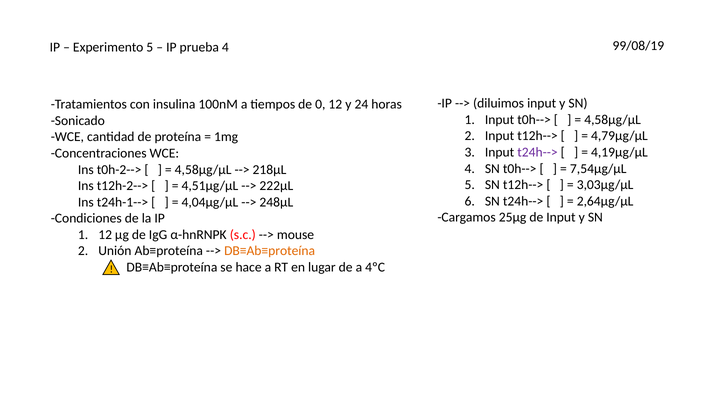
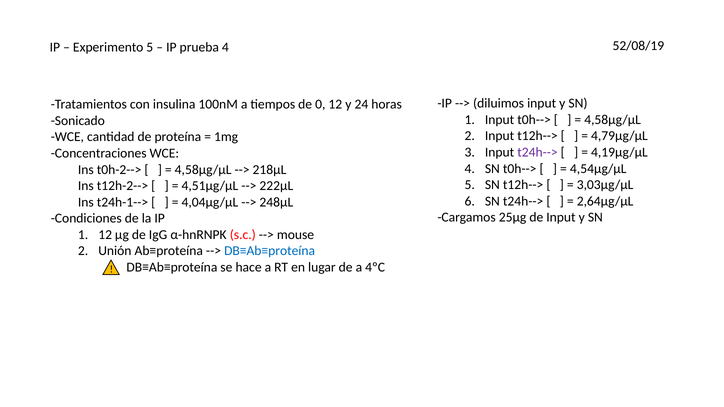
99/08/19: 99/08/19 -> 52/08/19 (638, 46)
7,54µg/µL: 7,54µg/µL -> 4,54µg/µL (598, 169)
DB≡Ab≡proteína colour: orange -> blue (270, 251)
